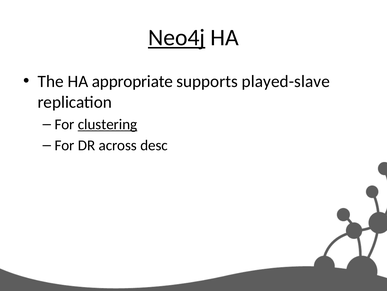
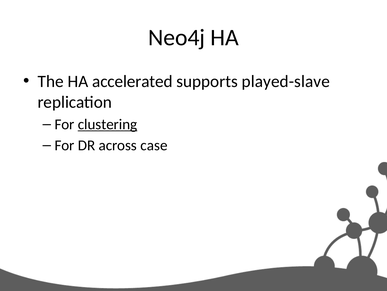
Neo4j underline: present -> none (177, 37)
appropriate: appropriate -> accelerated (132, 81)
desc: desc -> case (154, 145)
